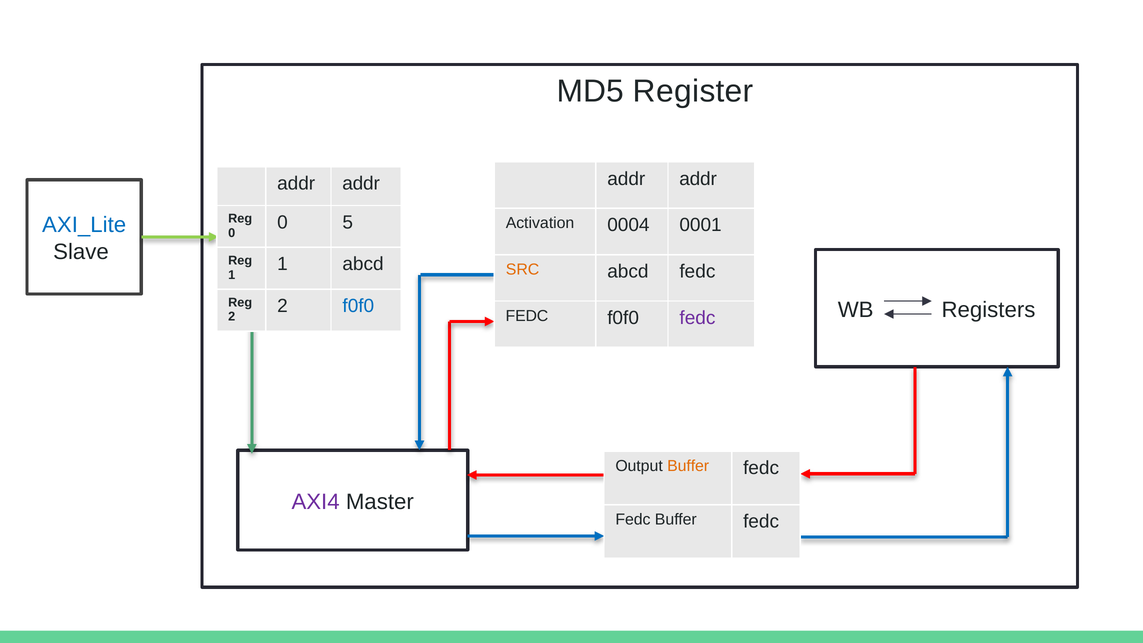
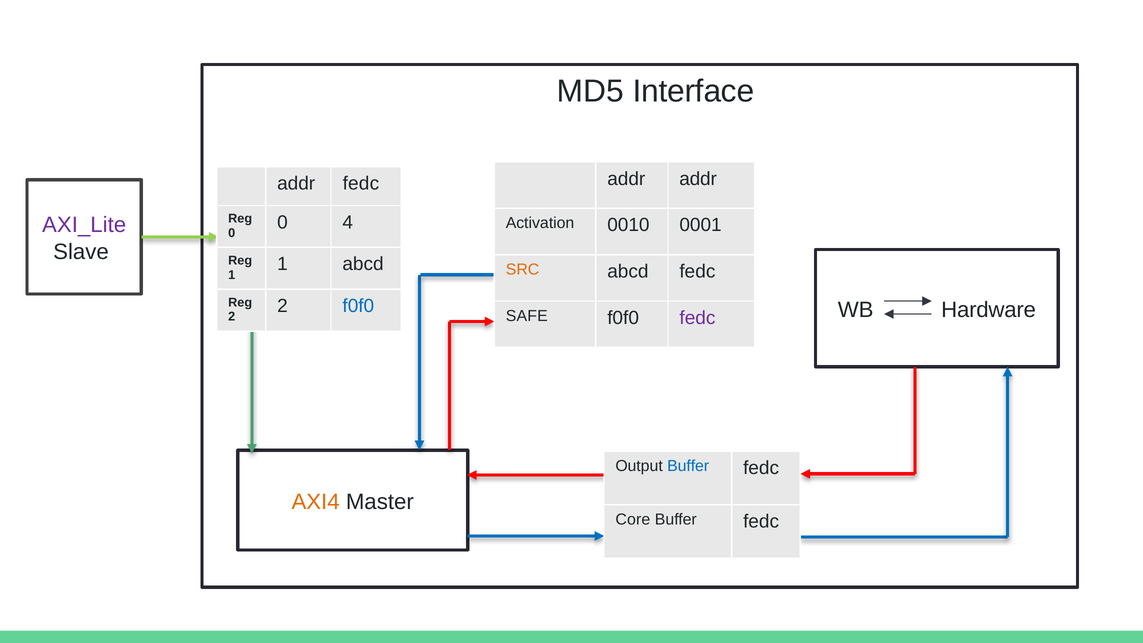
Register: Register -> Interface (693, 91)
addr: addr -> fedc (361, 184)
5: 5 -> 4 (348, 222)
AXI_Lite colour: blue -> purple (84, 225)
0004: 0004 -> 0010 (628, 225)
Registers: Registers -> Hardware (989, 310)
FEDC: FEDC -> SAFE (527, 316)
Buffer colour: orange -> blue (688, 466)
AXI4 colour: purple -> orange (316, 502)
Fedc: Fedc -> Core (633, 519)
